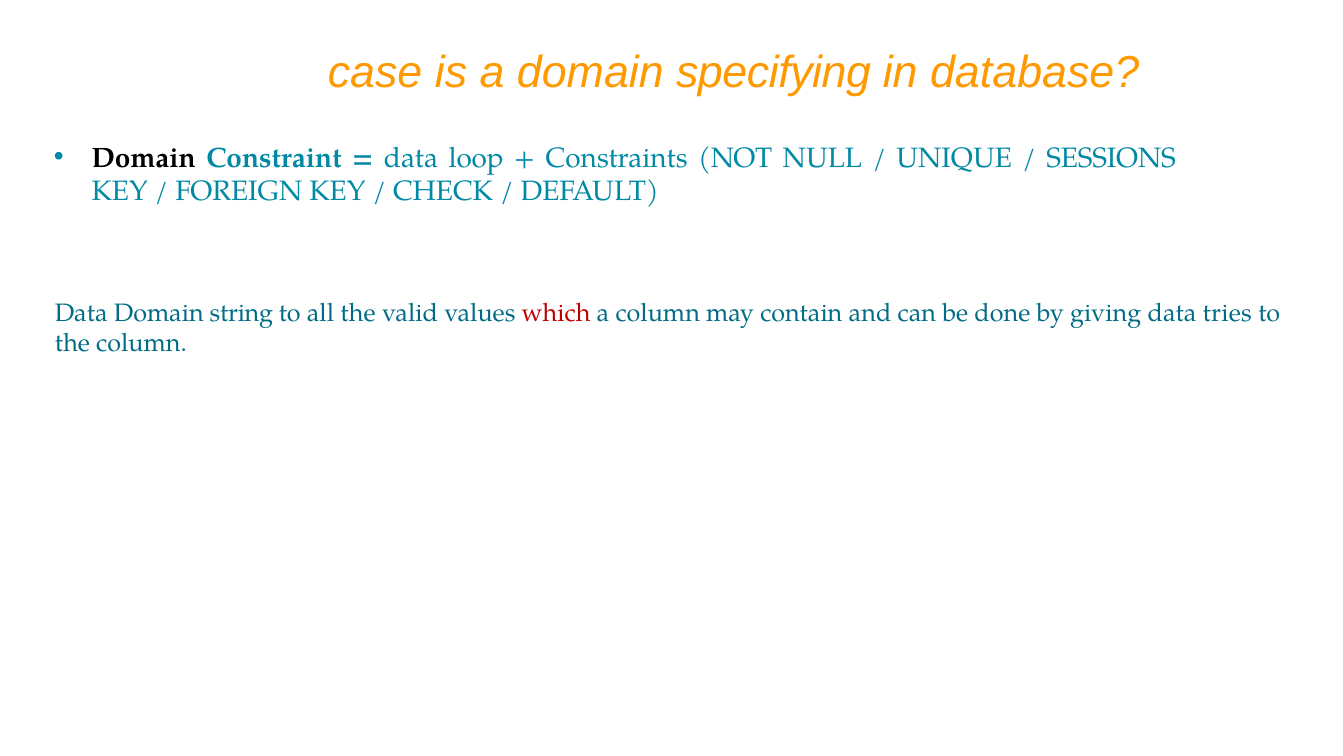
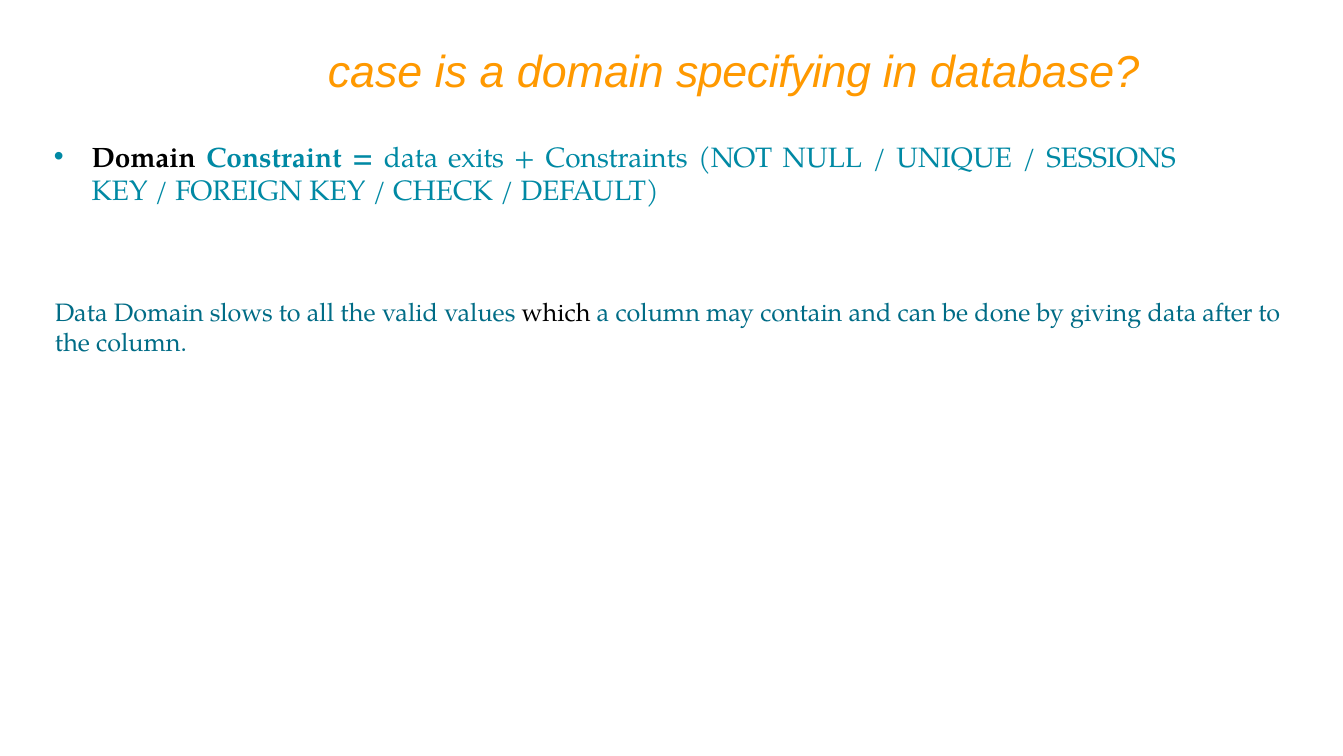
loop: loop -> exits (476, 158)
string: string -> slows (241, 313)
which colour: red -> black (556, 313)
tries: tries -> after (1228, 313)
